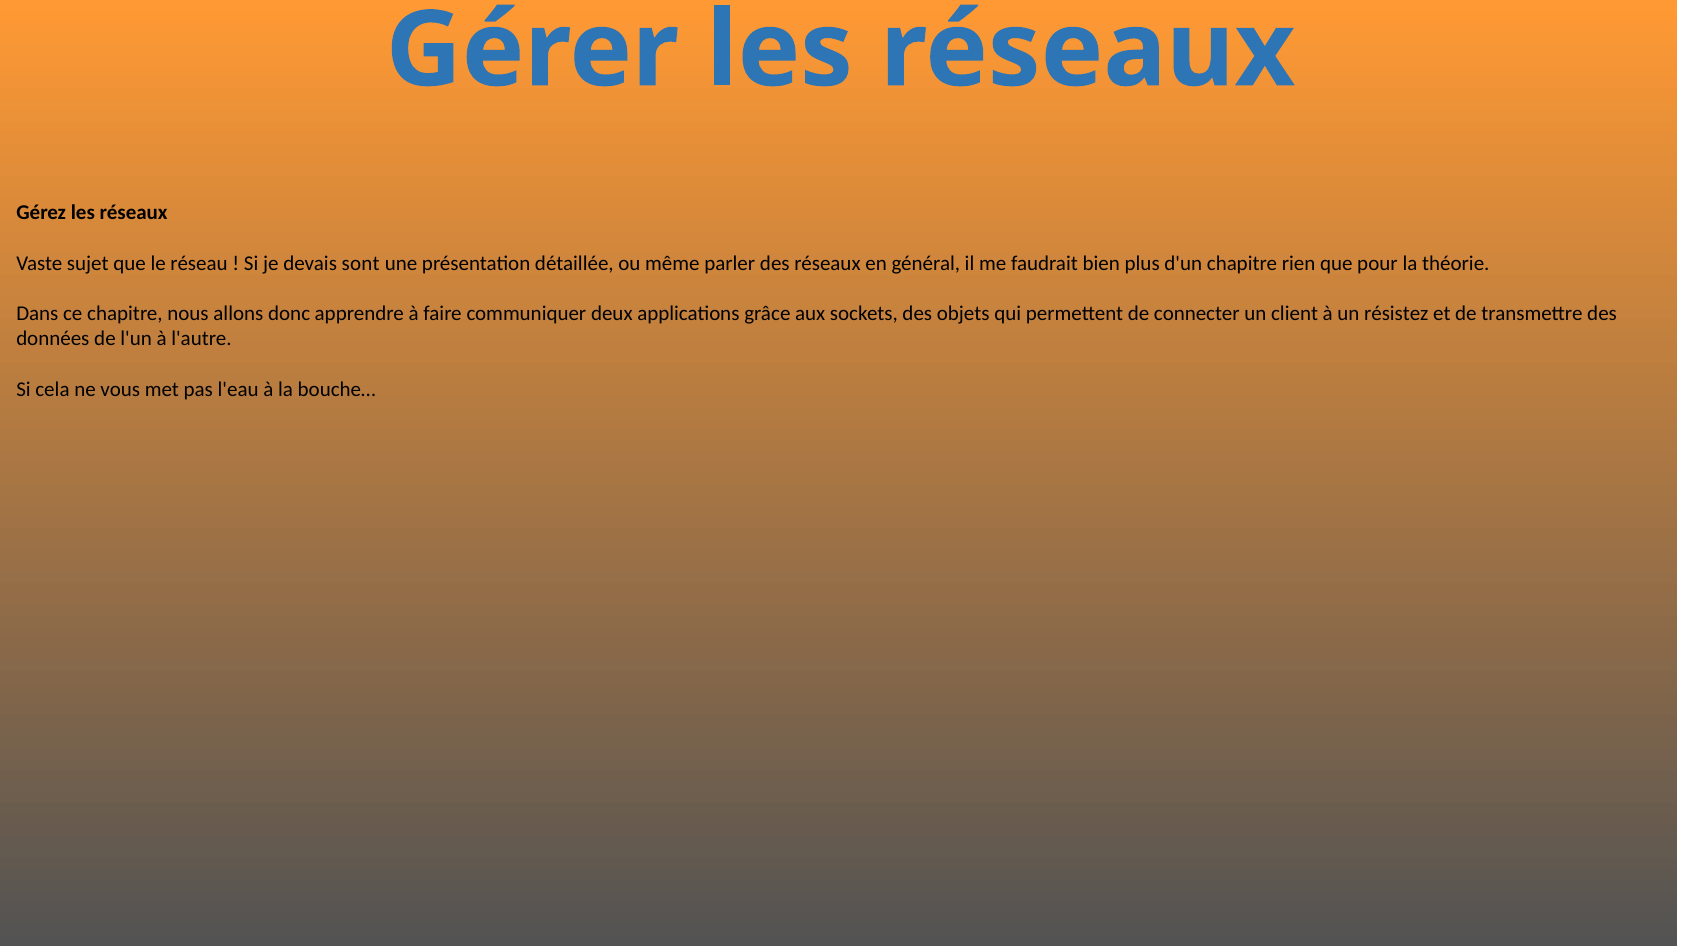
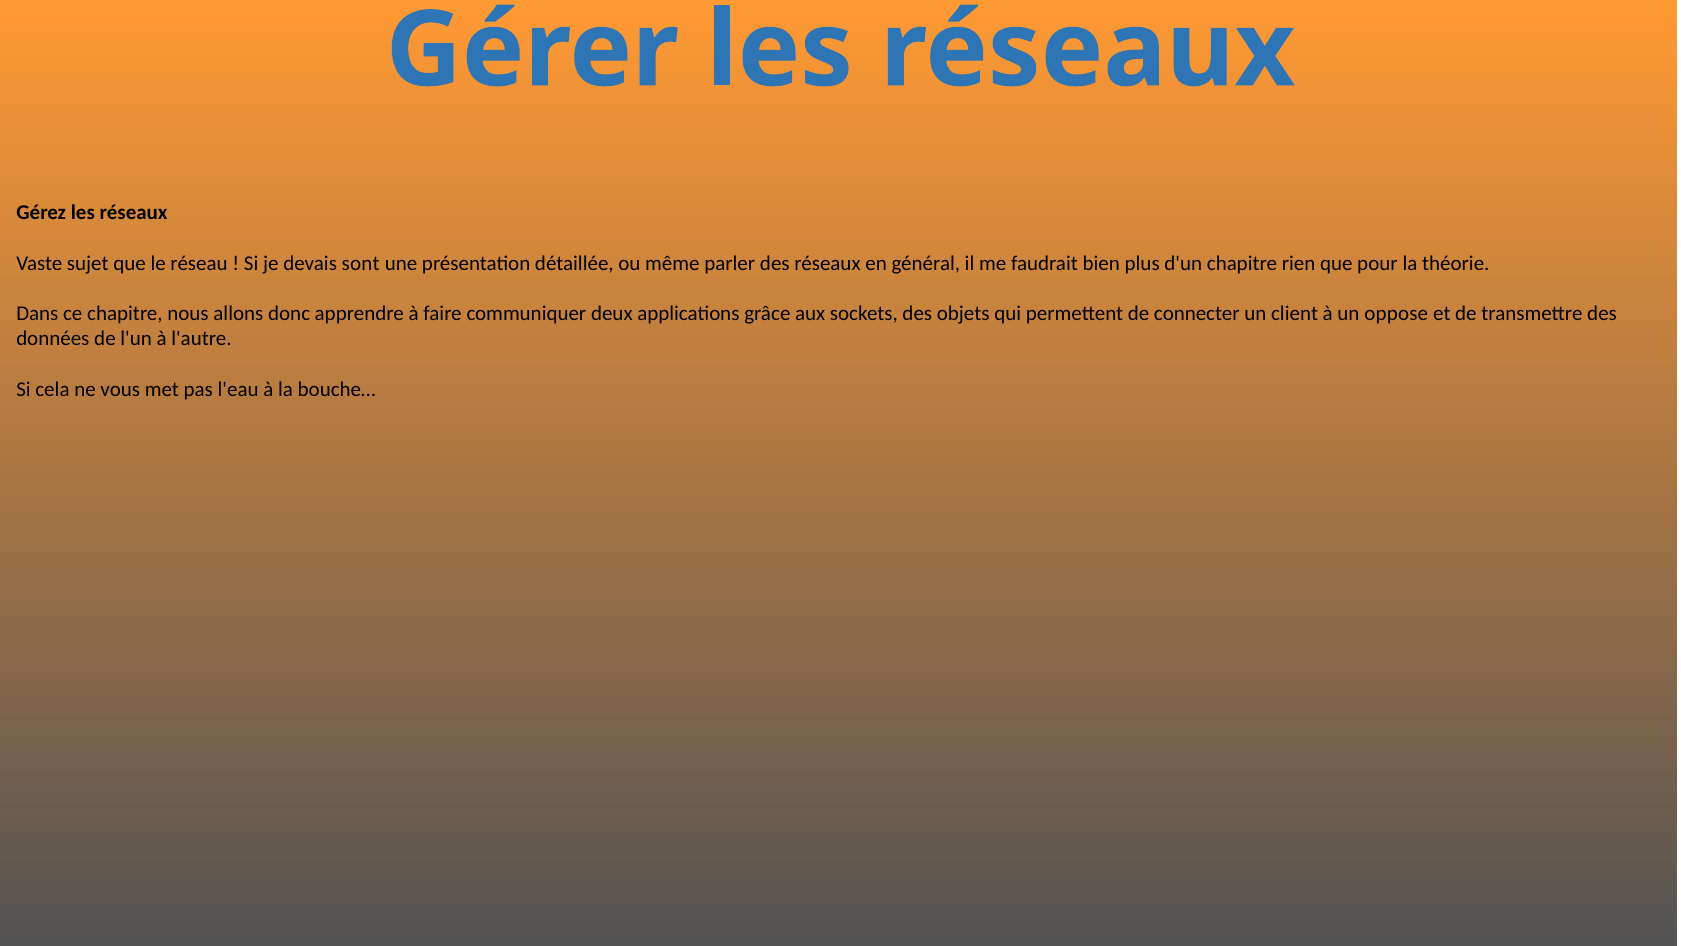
résistez: résistez -> oppose (1396, 313)
